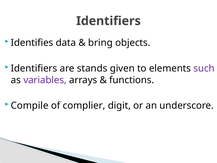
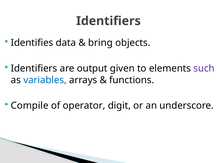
stands: stands -> output (92, 68)
variables colour: purple -> blue (45, 80)
complier: complier -> operator (84, 105)
